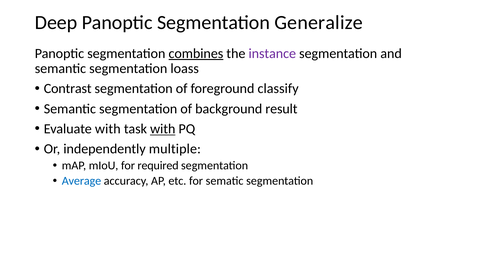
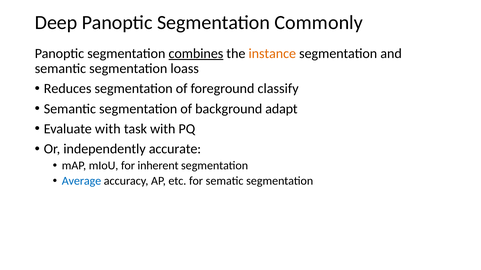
Generalize: Generalize -> Commonly (319, 23)
instance colour: purple -> orange (272, 54)
Contrast: Contrast -> Reduces (68, 89)
result: result -> adapt (281, 109)
with underline: present -> none (163, 129)
multiple: multiple -> accurate (175, 149)
required: required -> inherent (158, 166)
